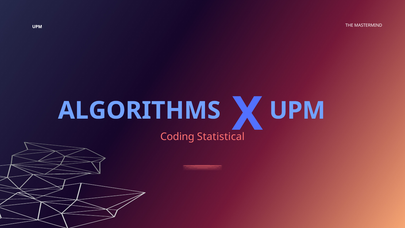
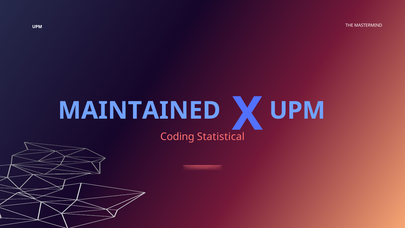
ALGORITHMS: ALGORITHMS -> MAINTAINED (139, 110)
